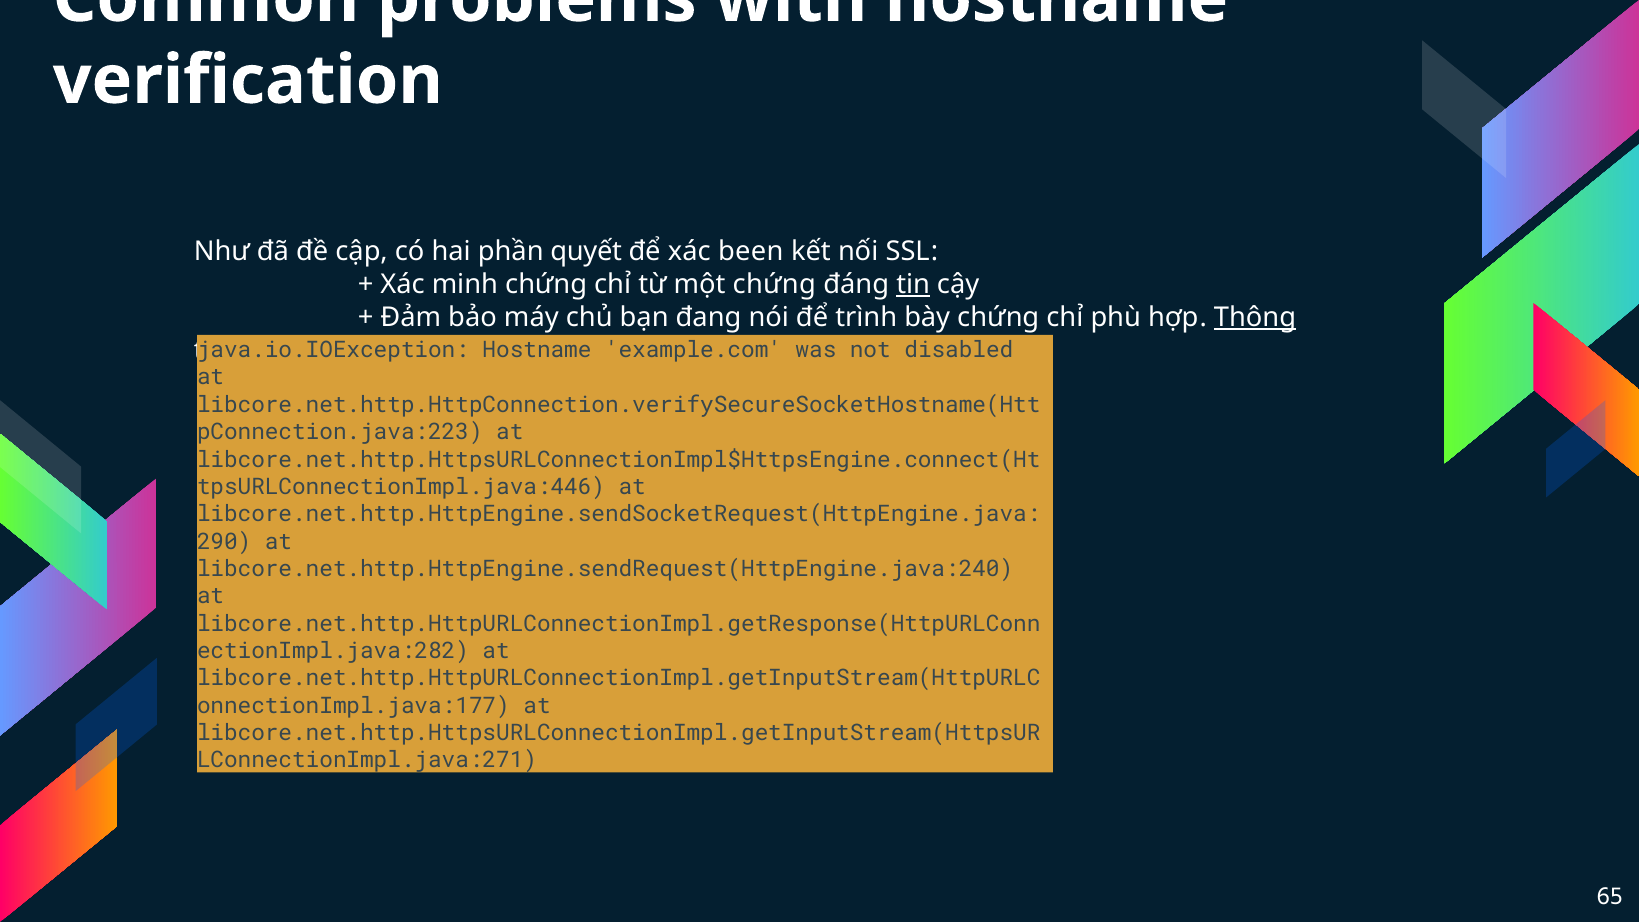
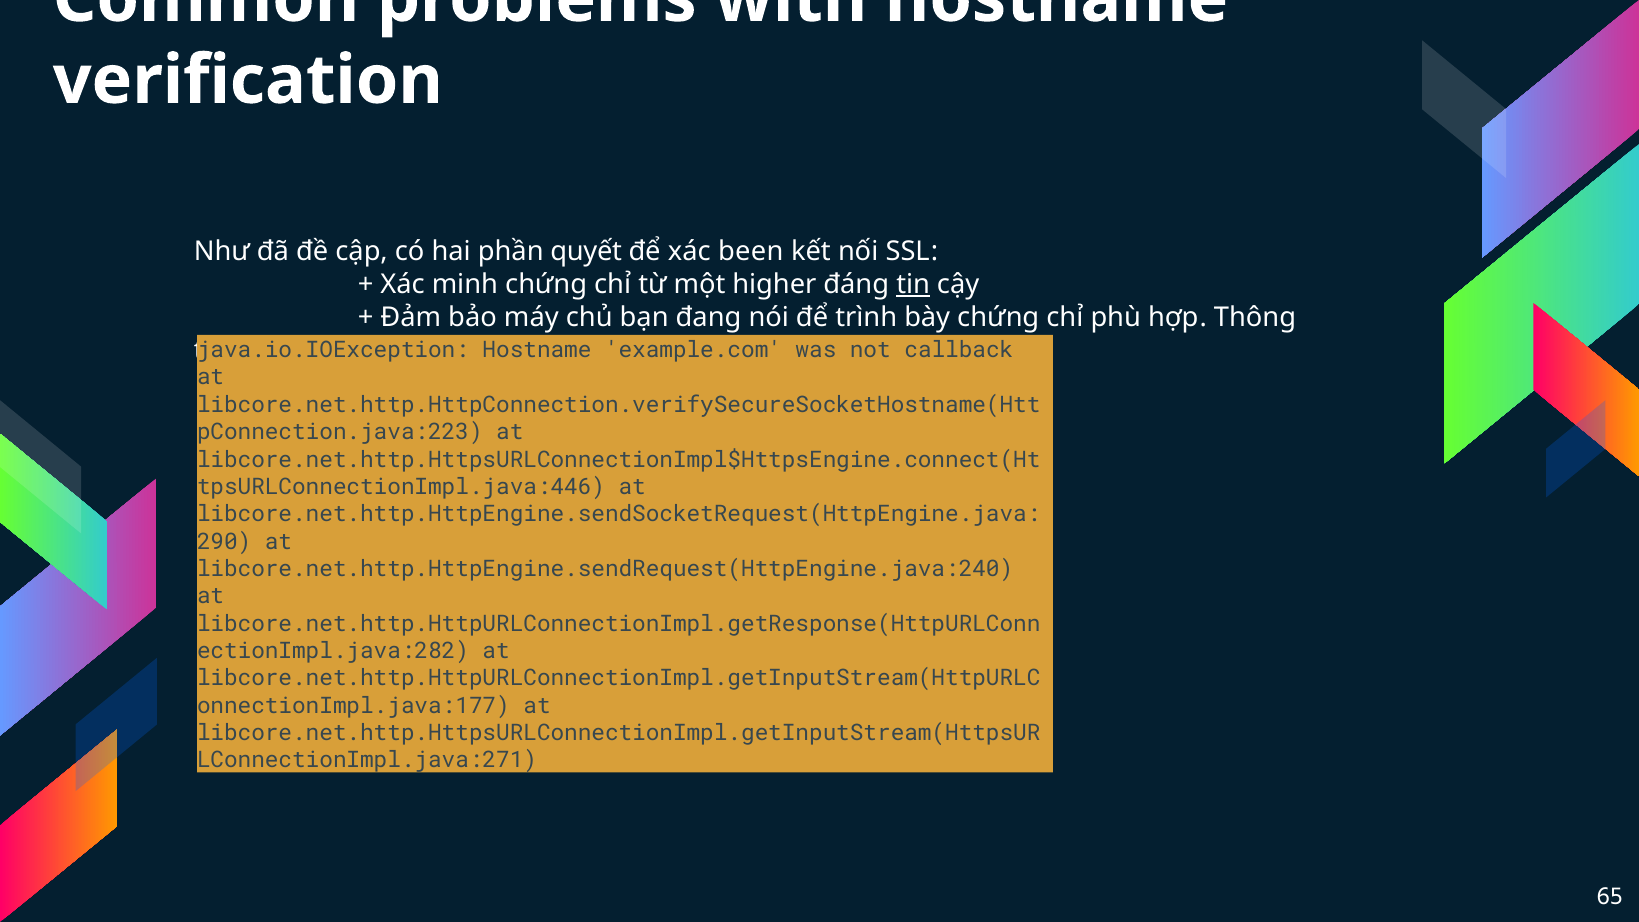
một chứng: chứng -> higher (774, 285)
Thông underline: present -> none (1255, 317)
disabled: disabled -> callback (959, 350)
